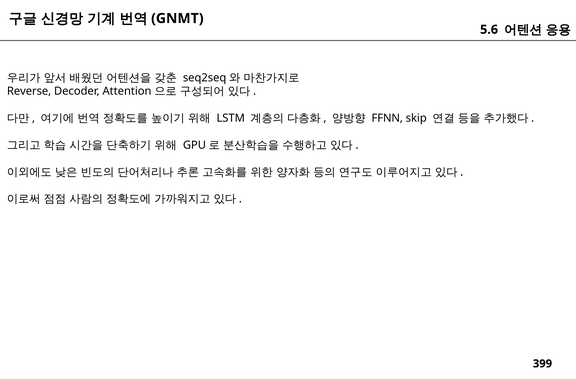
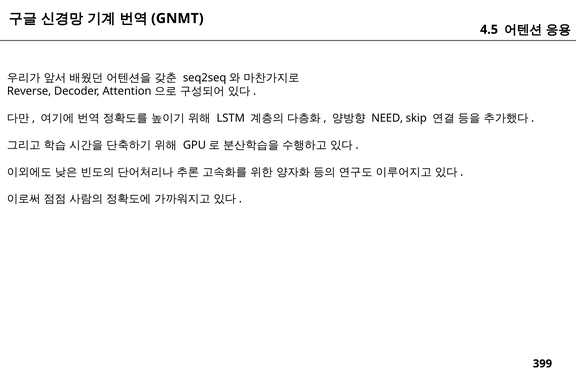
5.6: 5.6 -> 4.5 (489, 30)
FFNN: FFNN -> NEED (387, 118)
